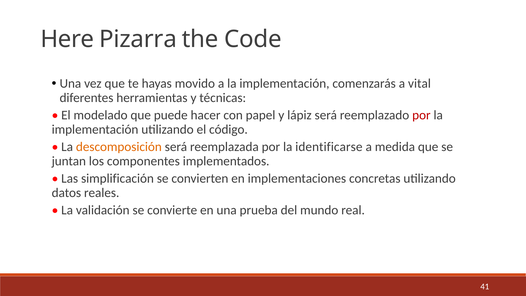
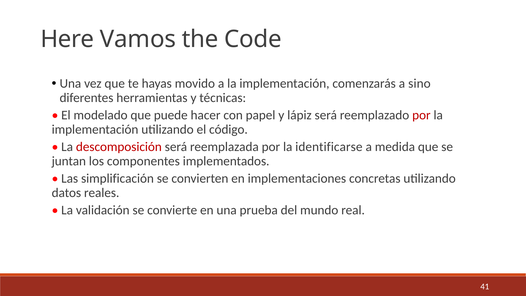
Pizarra: Pizarra -> Vamos (138, 39)
vital: vital -> sino (419, 83)
descomposición colour: orange -> red (119, 147)
